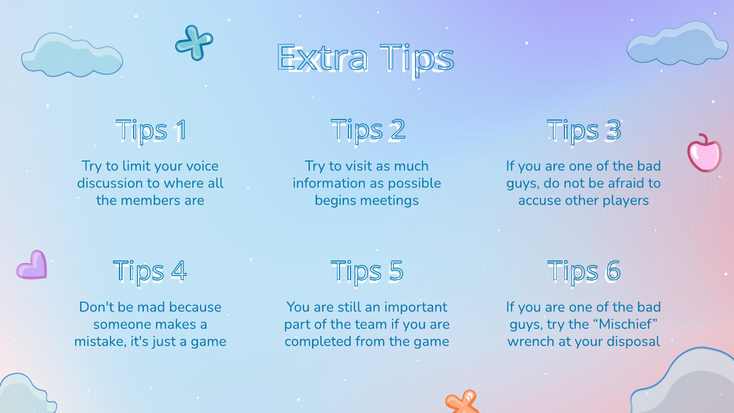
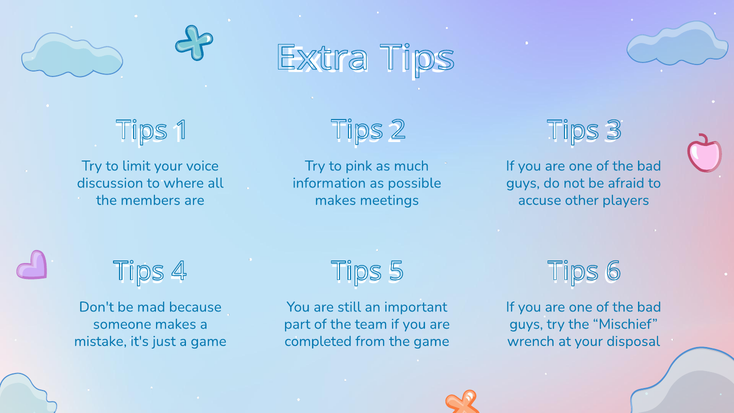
visit: visit -> pink (359, 166)
begins: begins -> makes (336, 200)
